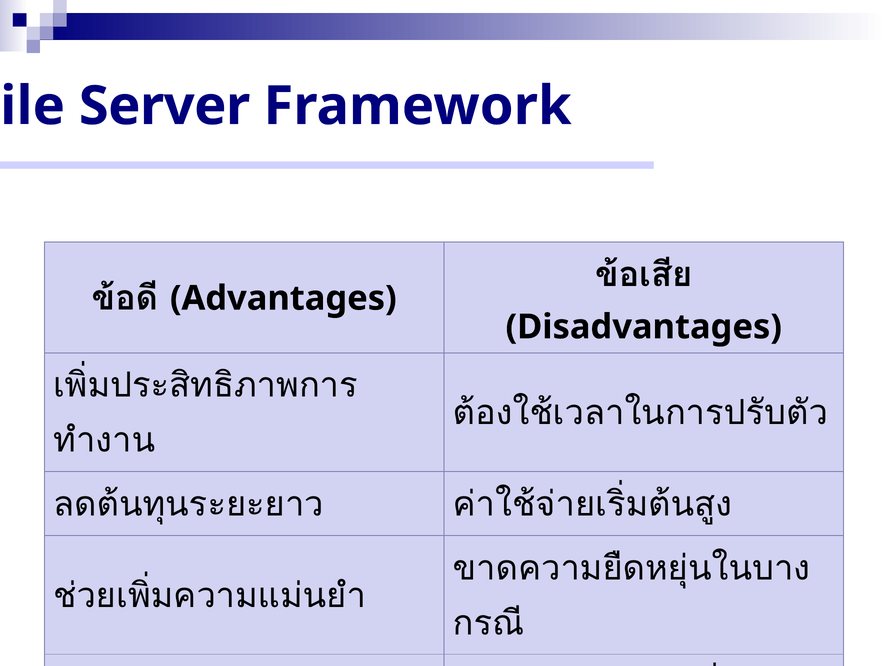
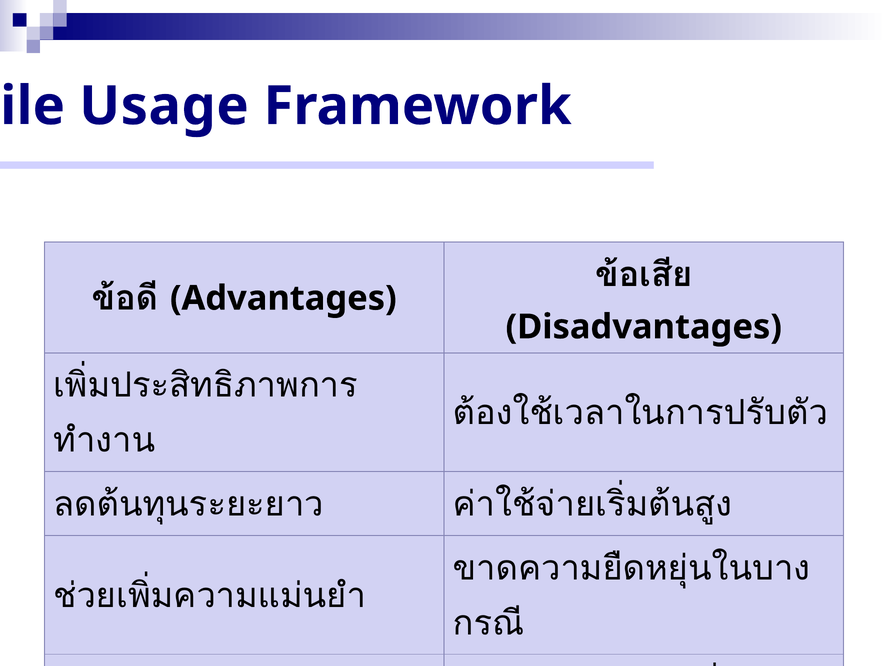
Server: Server -> Usage (164, 106)
